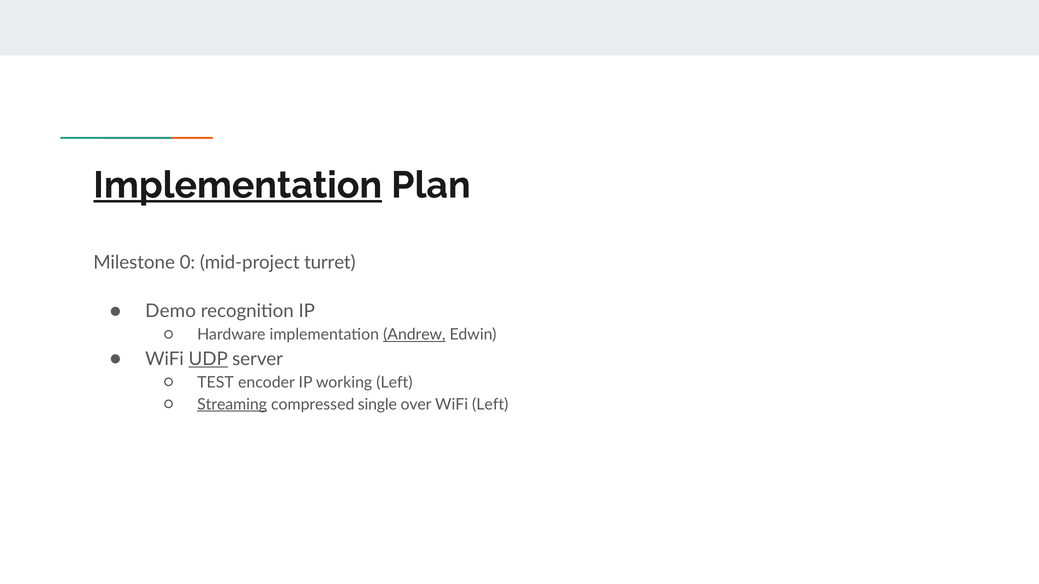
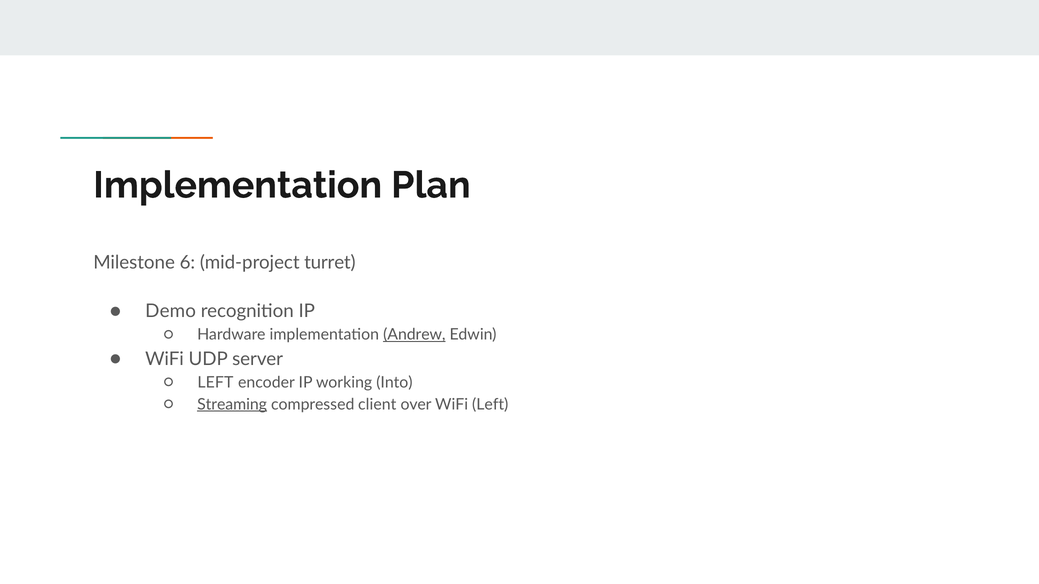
Implementation underline: present -> none (238, 185)
0: 0 -> 6 (187, 263)
UDP underline: present -> none (208, 359)
TEST: TEST -> LEFT (215, 383)
working Left: Left -> Into (394, 383)
single: single -> client (377, 405)
